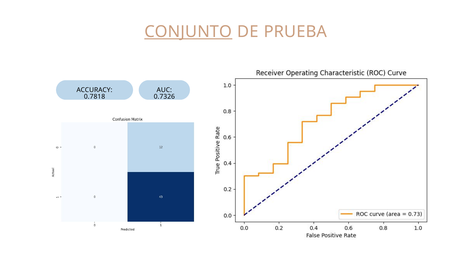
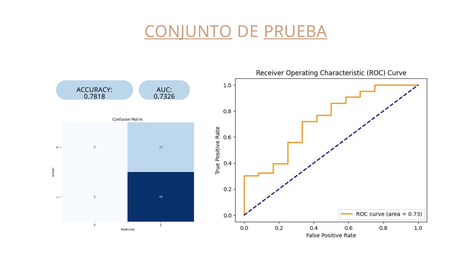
PRUEBA underline: none -> present (295, 32)
